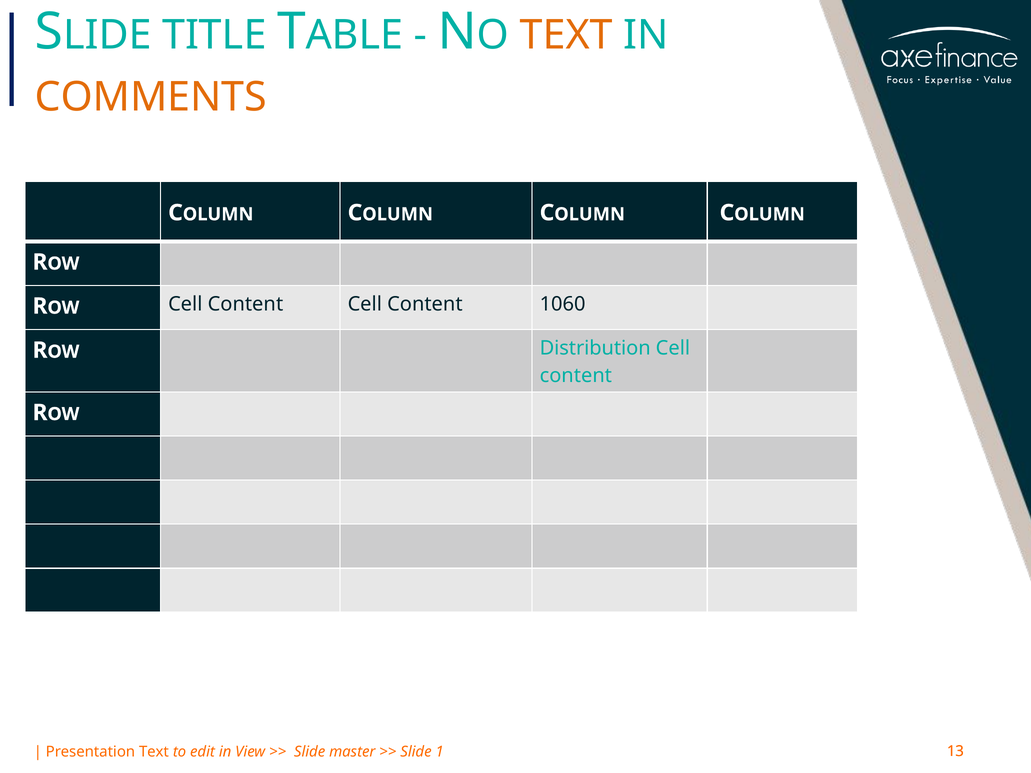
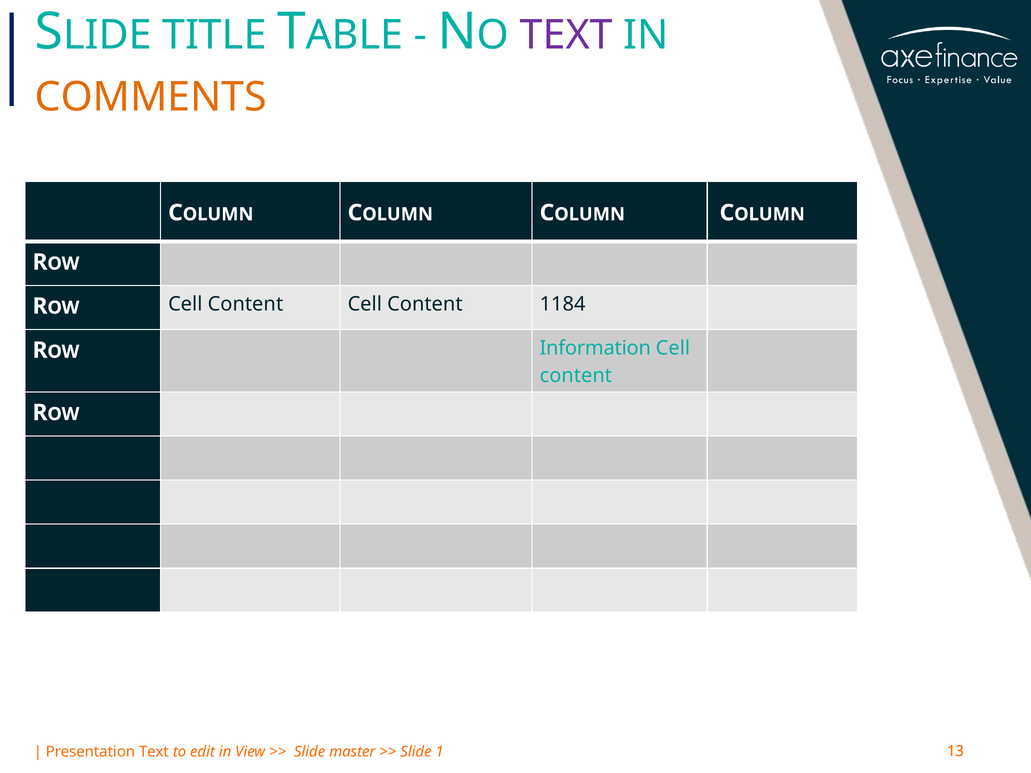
TEXT colour: orange -> purple (566, 35)
1060: 1060 -> 1184 (563, 304)
Distribution: Distribution -> Information (595, 348)
